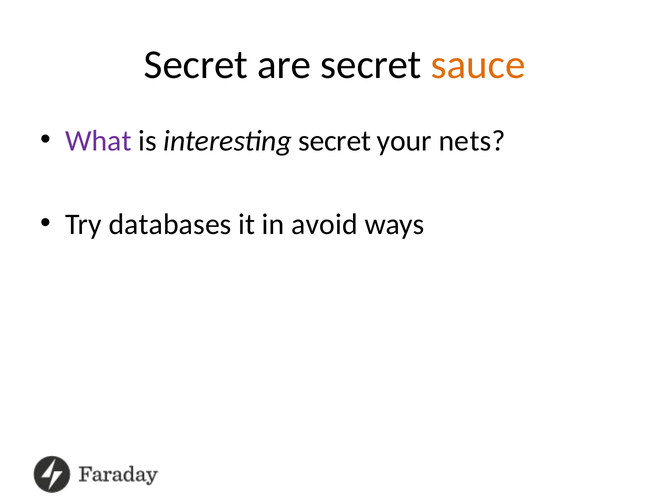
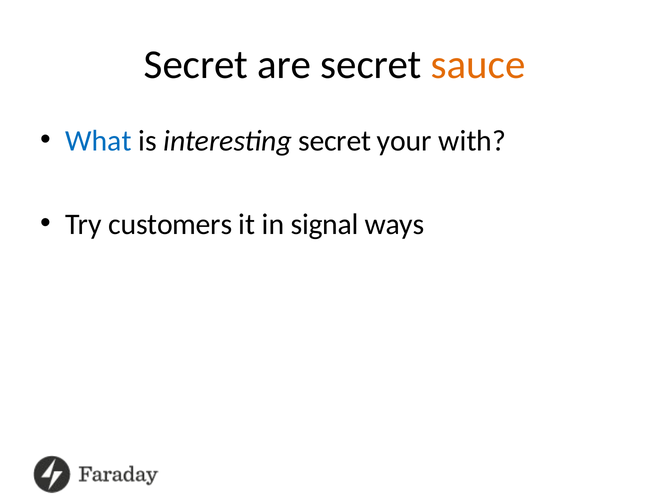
What colour: purple -> blue (98, 141)
nets: nets -> with (472, 141)
databases: databases -> customers (170, 224)
avoid: avoid -> signal (325, 224)
